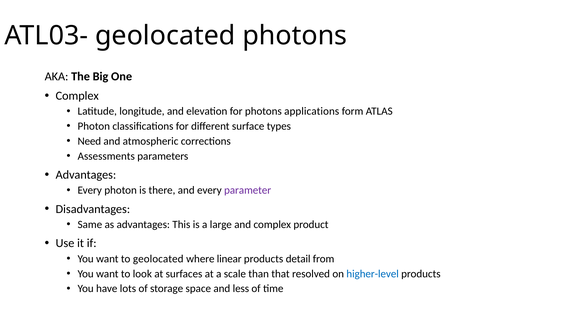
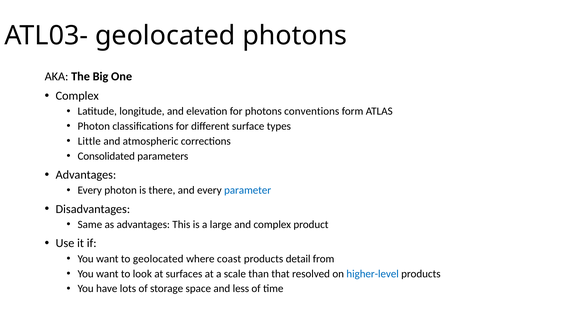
applications: applications -> conventions (312, 111)
Need: Need -> Little (89, 141)
Assessments: Assessments -> Consolidated (106, 156)
parameter colour: purple -> blue (248, 190)
linear: linear -> coast (229, 259)
